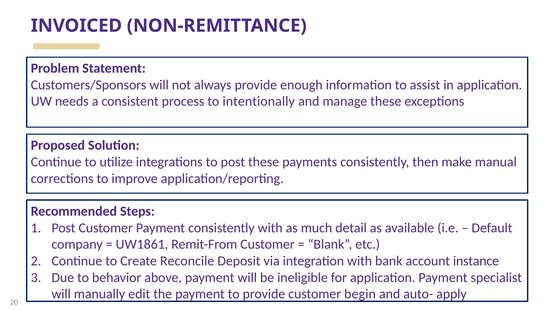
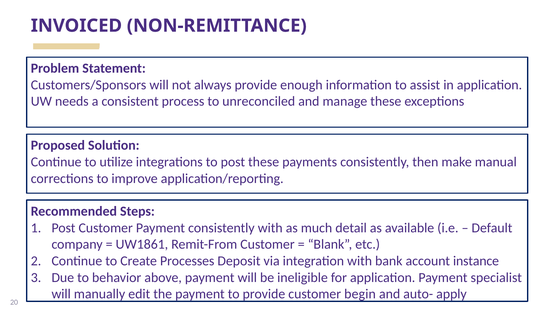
intentionally: intentionally -> unreconciled (259, 102)
Reconcile: Reconcile -> Processes (187, 261)
